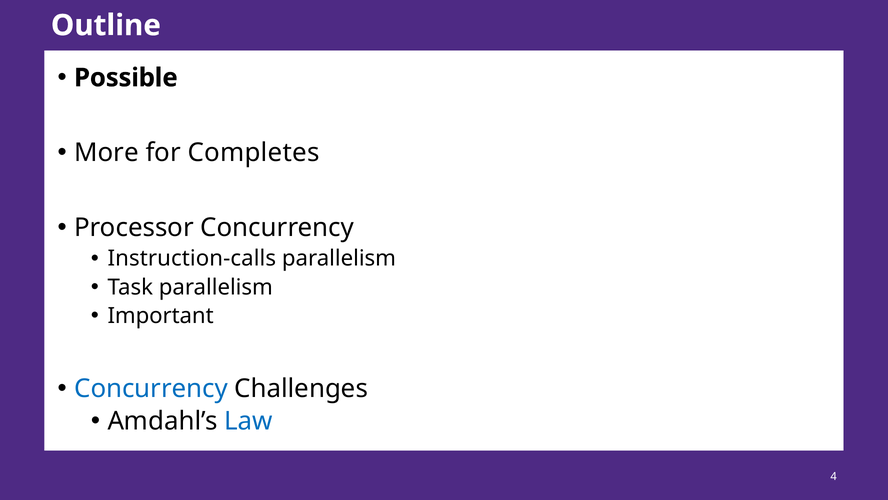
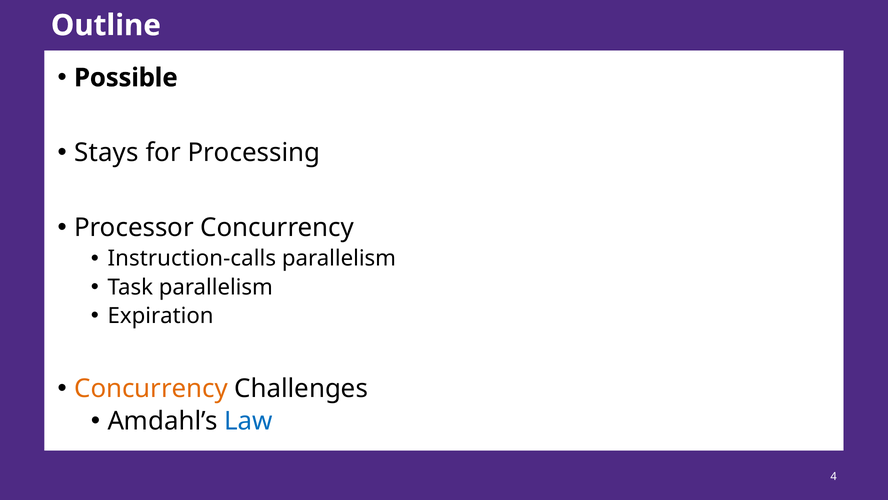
More: More -> Stays (106, 153)
Completes: Completes -> Processing (254, 153)
Important: Important -> Expiration (161, 315)
Concurrency colour: blue -> orange (151, 388)
